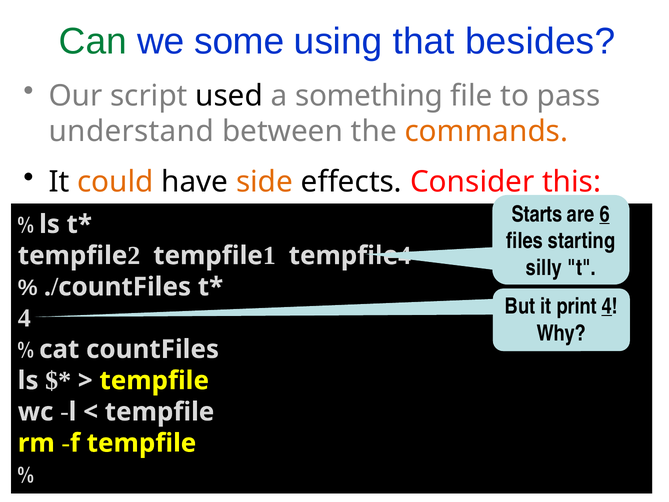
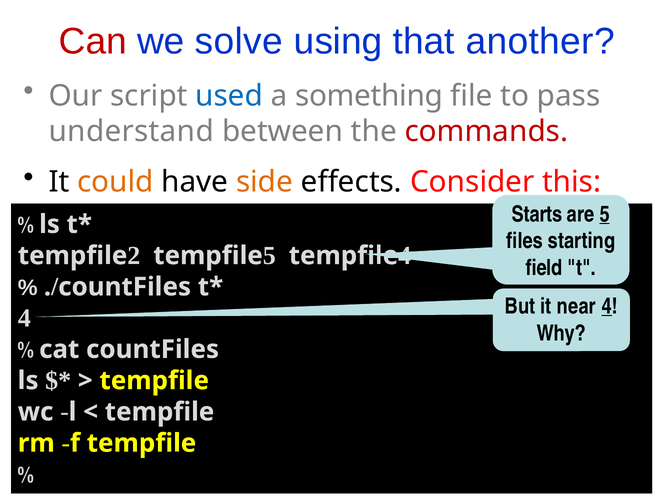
Can colour: green -> red (93, 42)
some: some -> solve (239, 42)
besides: besides -> another (540, 42)
used colour: black -> blue (229, 96)
commands colour: orange -> red (486, 131)
are 6: 6 -> 5 (605, 214)
tempfile 1: 1 -> 5 (269, 255)
silly: silly -> field (544, 268)
print: print -> near (576, 306)
